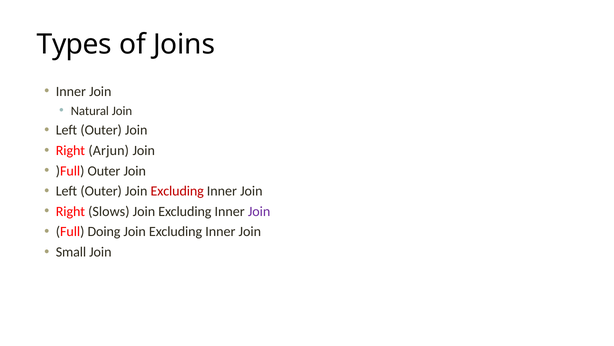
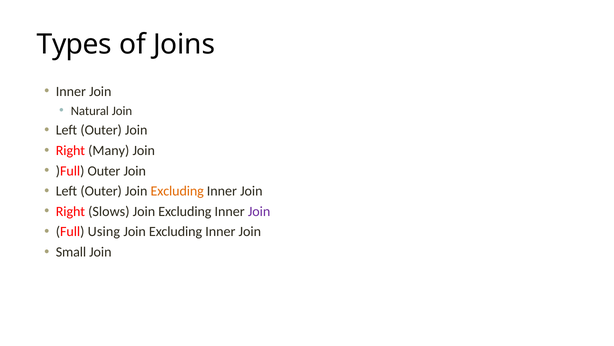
Arjun: Arjun -> Many (109, 150)
Excluding colour: red -> orange (177, 191)
Doing: Doing -> Using (104, 231)
